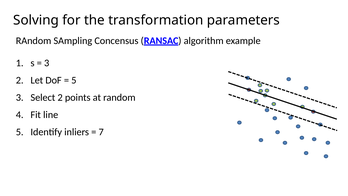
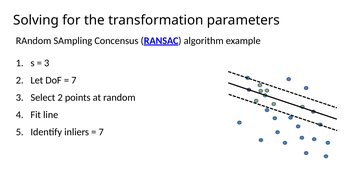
5: 5 -> 7 (74, 80)
